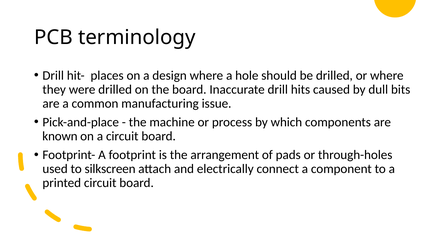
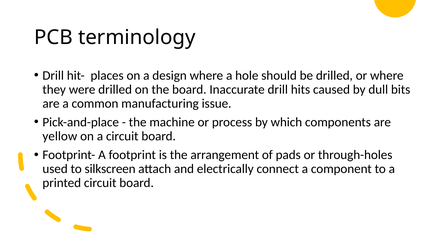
known: known -> yellow (60, 136)
